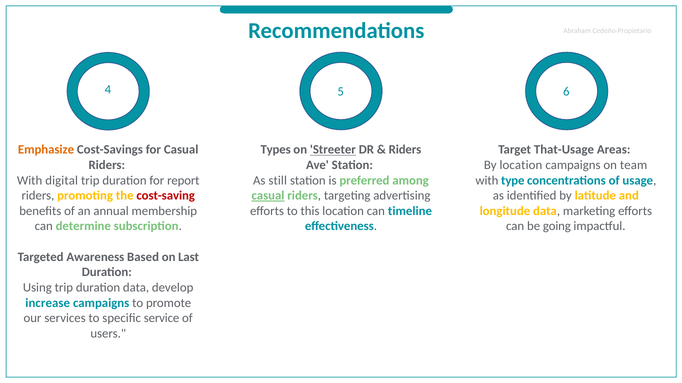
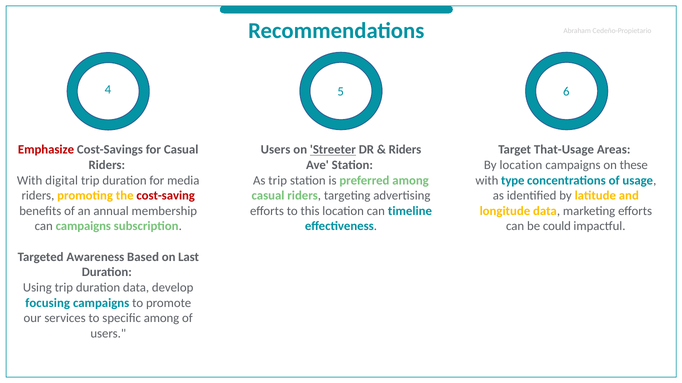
Emphasize colour: orange -> red (46, 150)
Types: Types -> Users (276, 150)
team: team -> these (634, 165)
report: report -> media (183, 181)
As still: still -> trip (278, 181)
casual underline: present -> none (268, 196)
can determine: determine -> campaigns (83, 227)
going: going -> could (557, 227)
increase: increase -> focusing (48, 303)
specific service: service -> among (162, 319)
